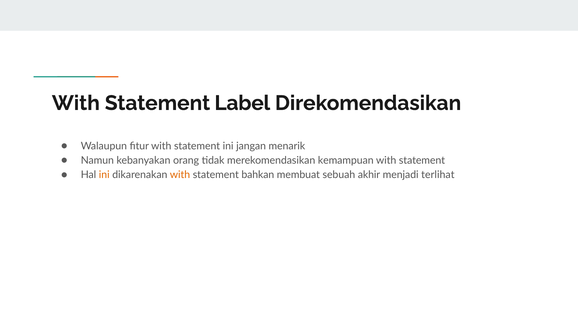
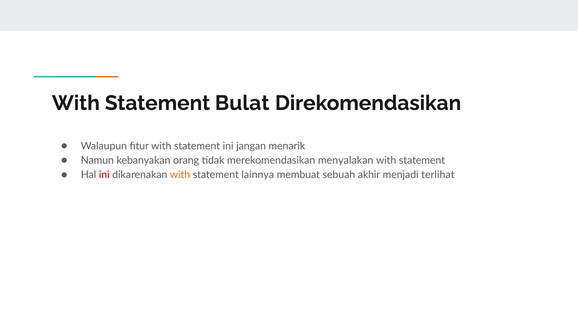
Label: Label -> Bulat (242, 103)
kemampuan: kemampuan -> menyalakan (346, 160)
ini colour: orange -> red (104, 175)
bahkan: bahkan -> lainnya (258, 175)
